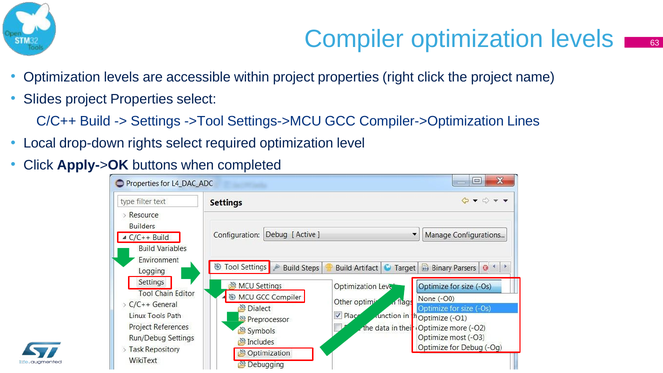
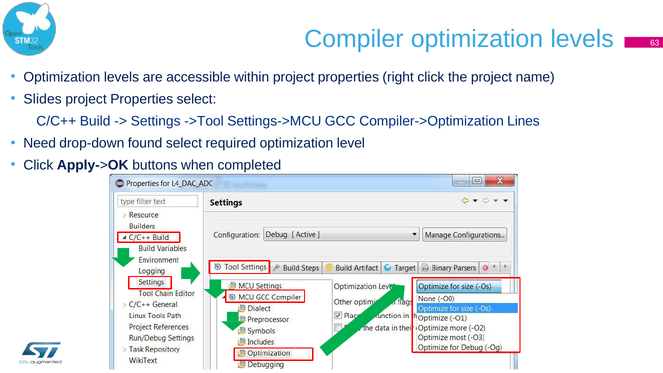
Local: Local -> Need (40, 143)
rights: rights -> found (145, 143)
